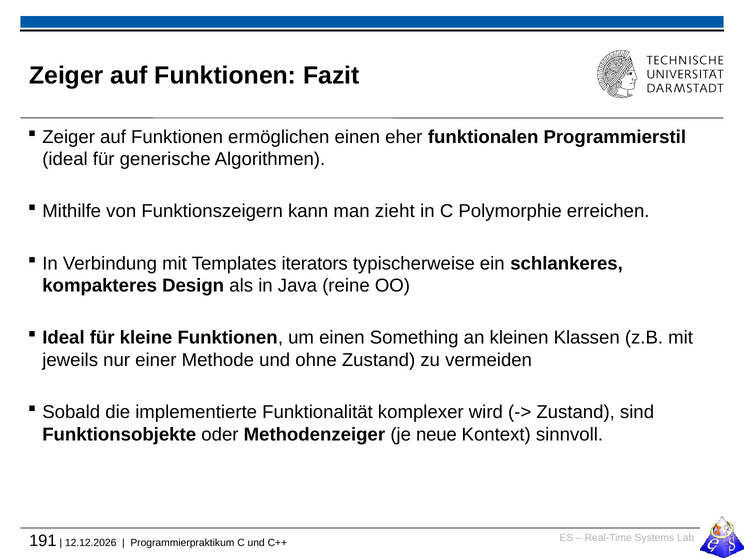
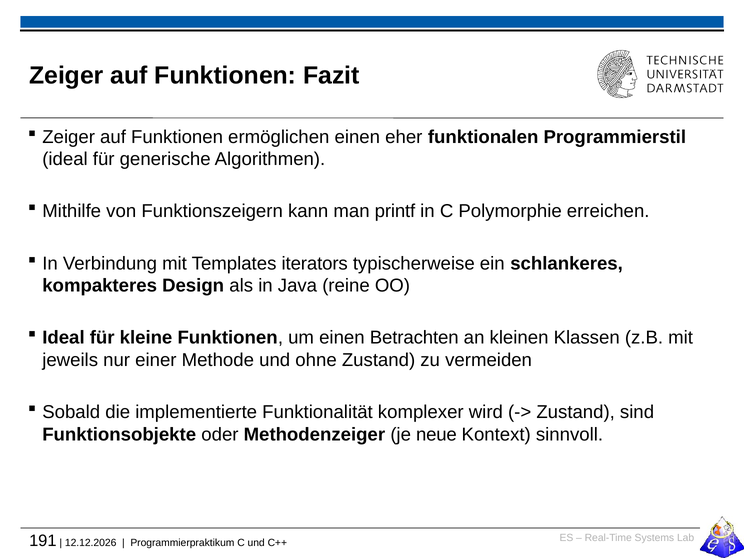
zieht: zieht -> printf (395, 211)
Something: Something -> Betrachten (414, 338)
